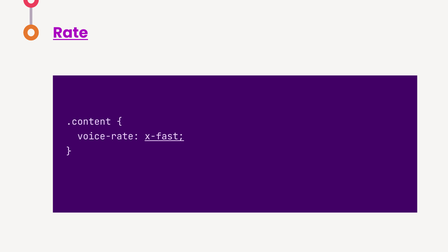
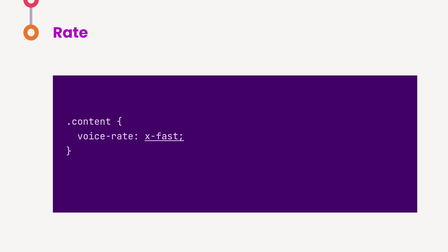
Rate underline: present -> none (70, 33)
